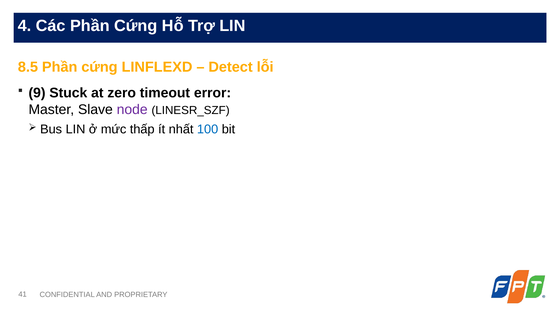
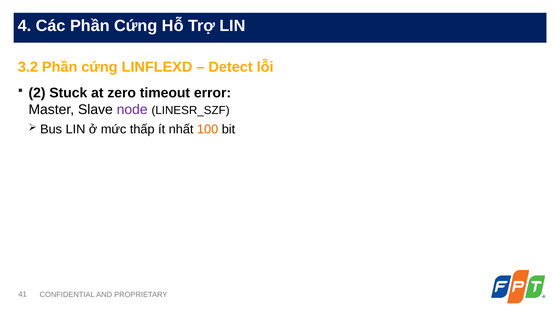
8.5: 8.5 -> 3.2 (28, 67)
9: 9 -> 2 (37, 93)
100 colour: blue -> orange (208, 129)
